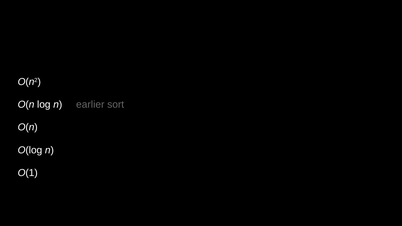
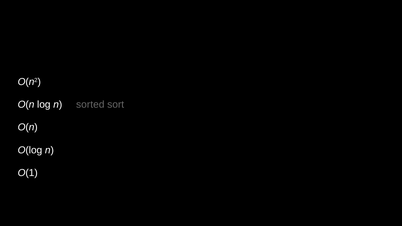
earlier: earlier -> sorted (90, 105)
